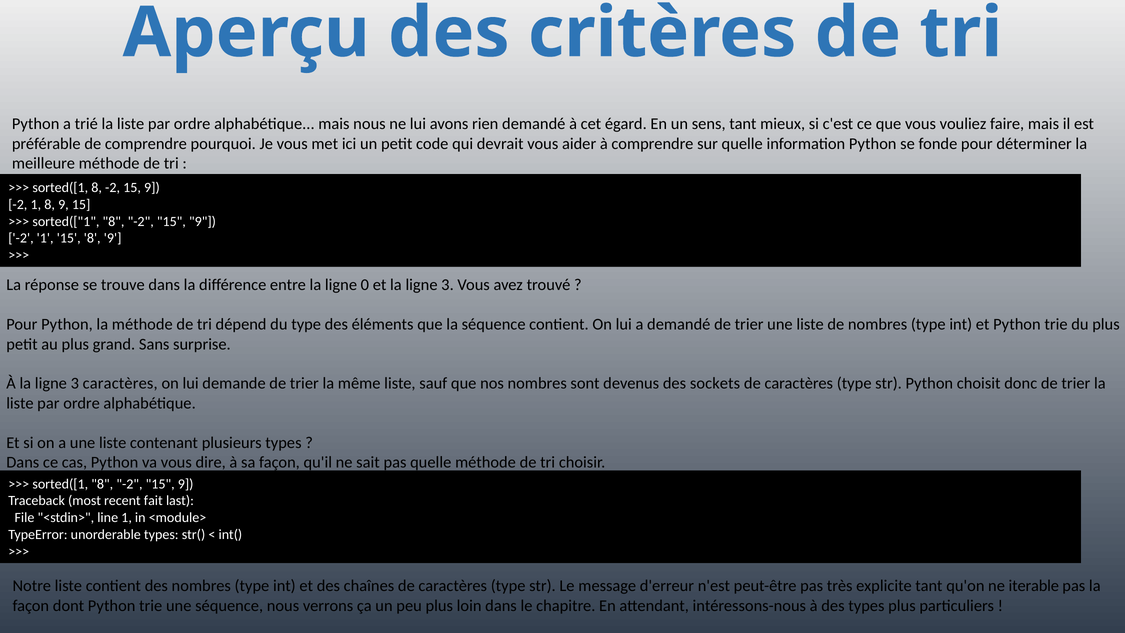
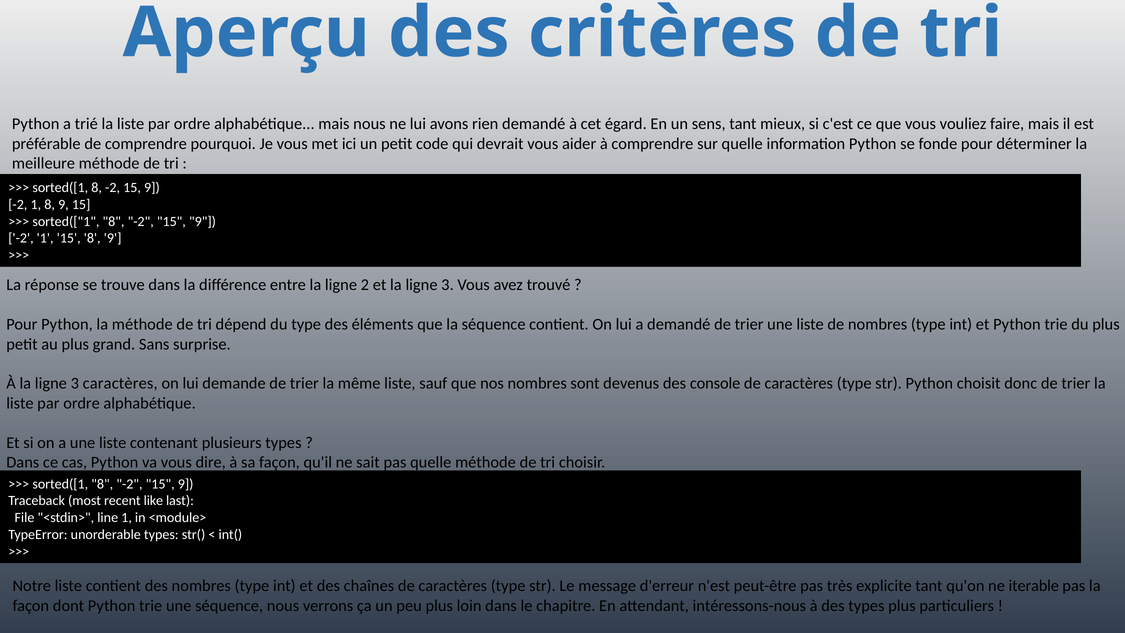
0: 0 -> 2 (365, 285)
sockets: sockets -> console (715, 383)
fait: fait -> like (153, 501)
